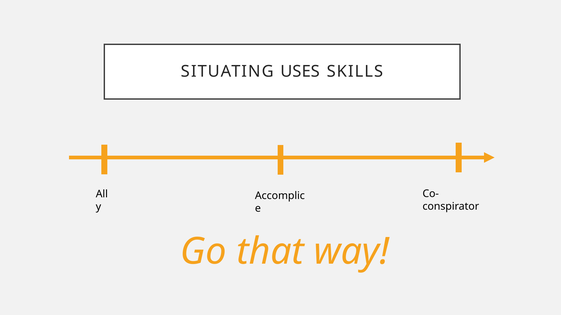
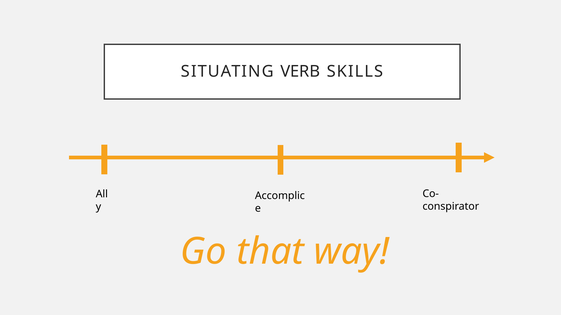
USES: USES -> VERB (300, 72)
